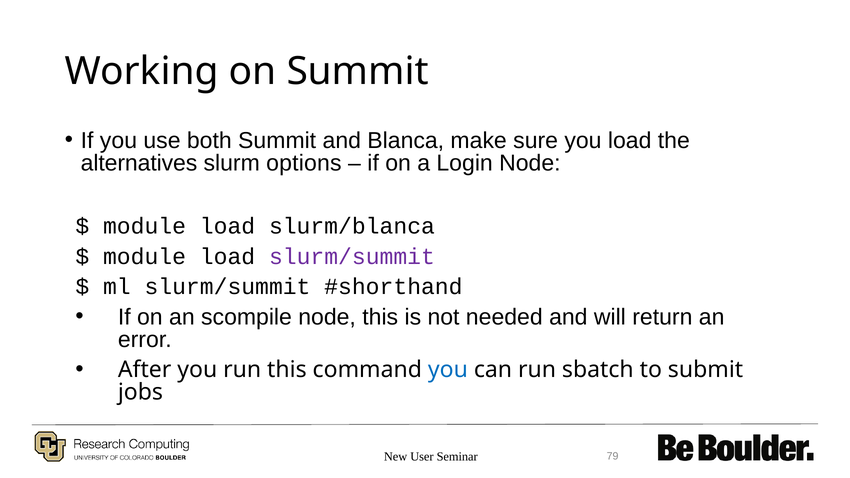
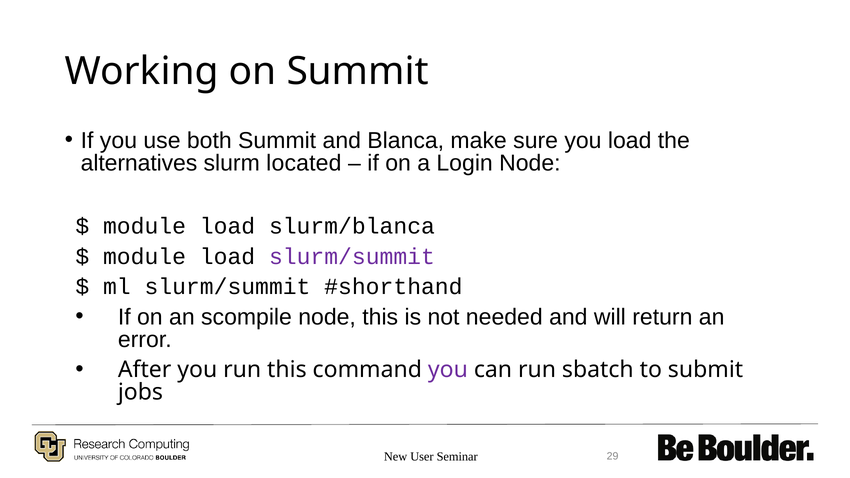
options: options -> located (304, 163)
you colour: blue -> purple (448, 370)
79: 79 -> 29 (613, 457)
